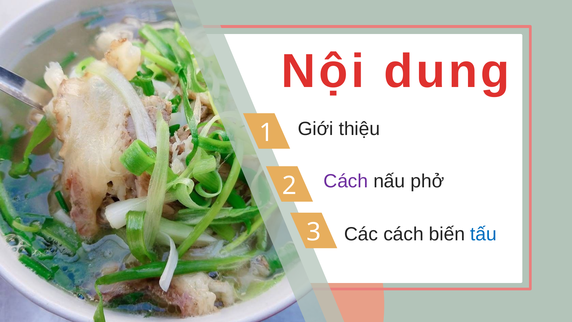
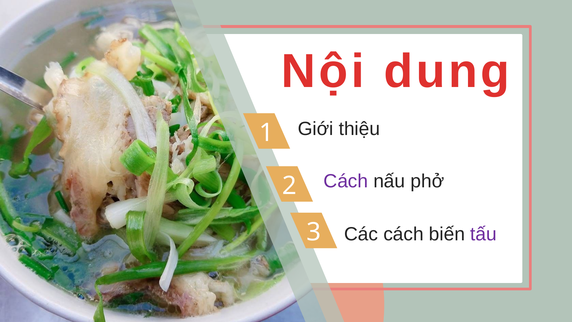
tấu colour: blue -> purple (483, 234)
